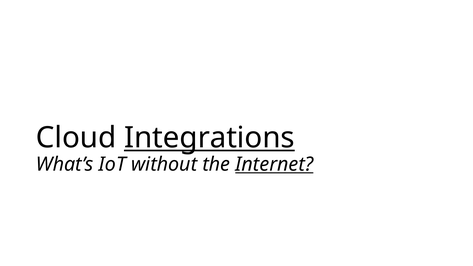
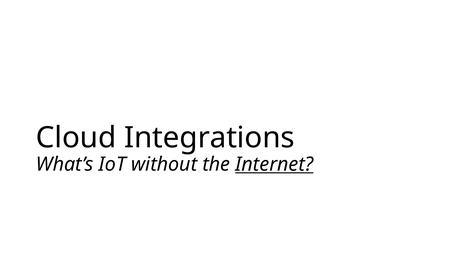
Integrations underline: present -> none (209, 138)
